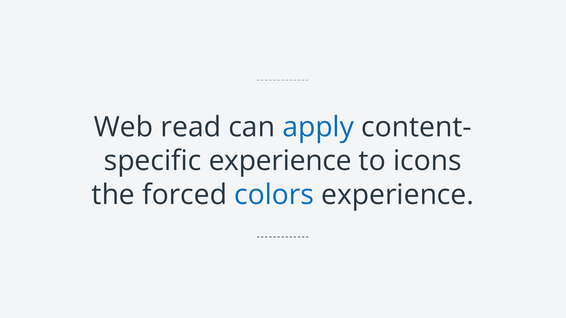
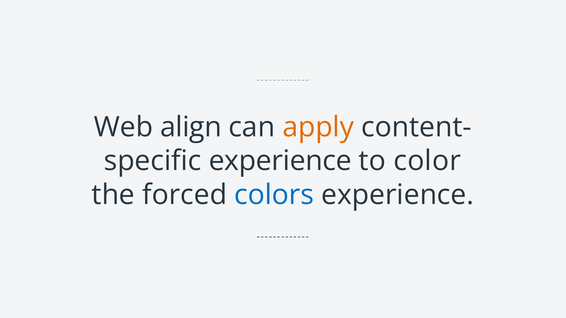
read: read -> align (191, 127)
apply colour: blue -> orange (318, 127)
icons: icons -> color (427, 161)
